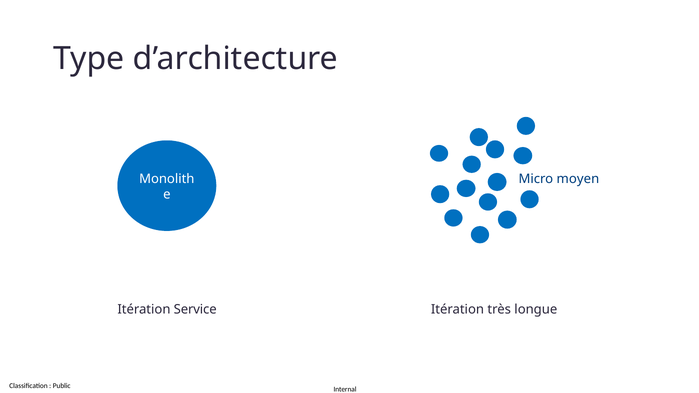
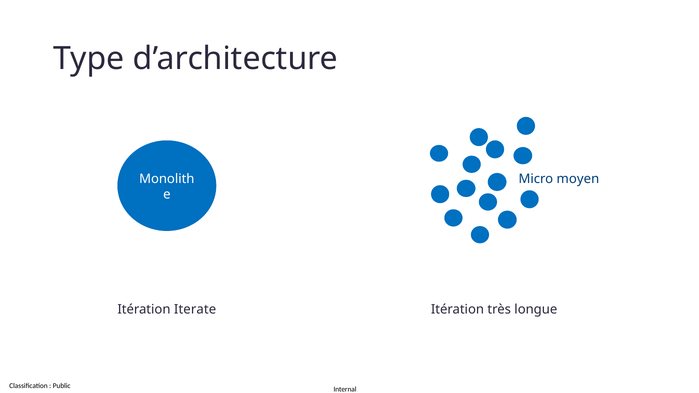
Service: Service -> Iterate (195, 310)
